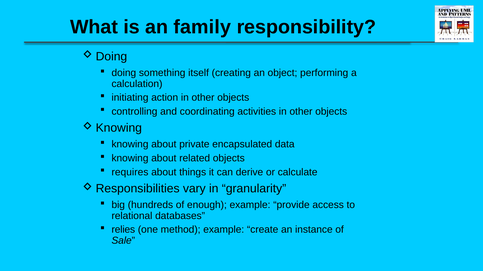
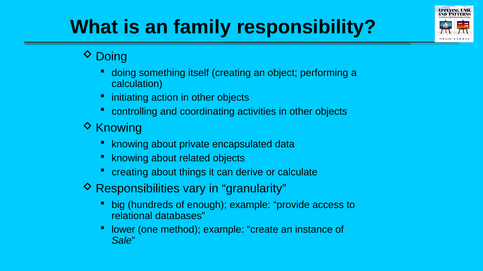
requires: requires -> creating (130, 172)
relies: relies -> lower (123, 230)
